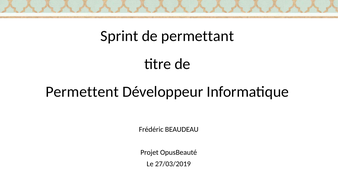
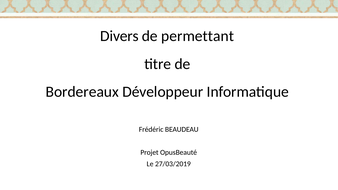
Sprint: Sprint -> Divers (119, 36)
Permettent: Permettent -> Bordereaux (82, 92)
